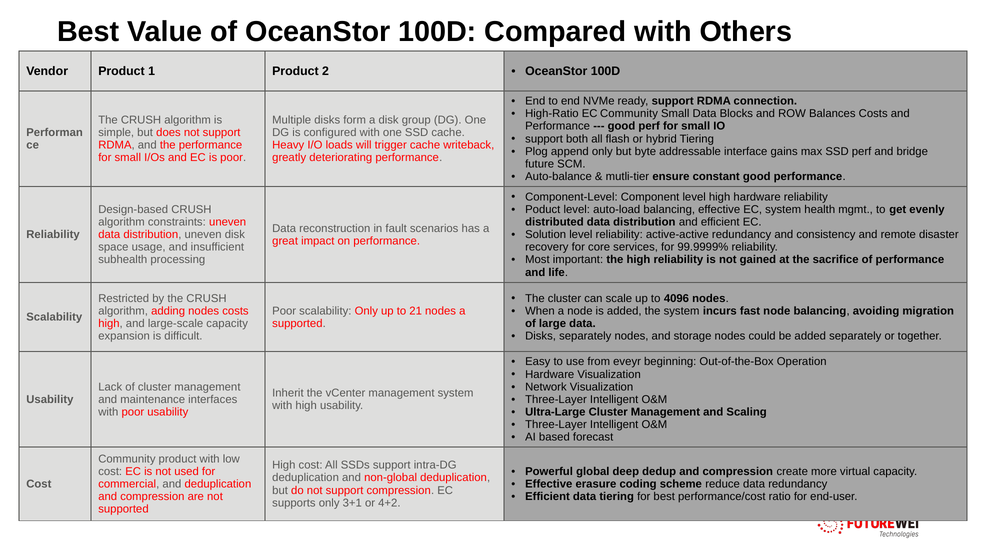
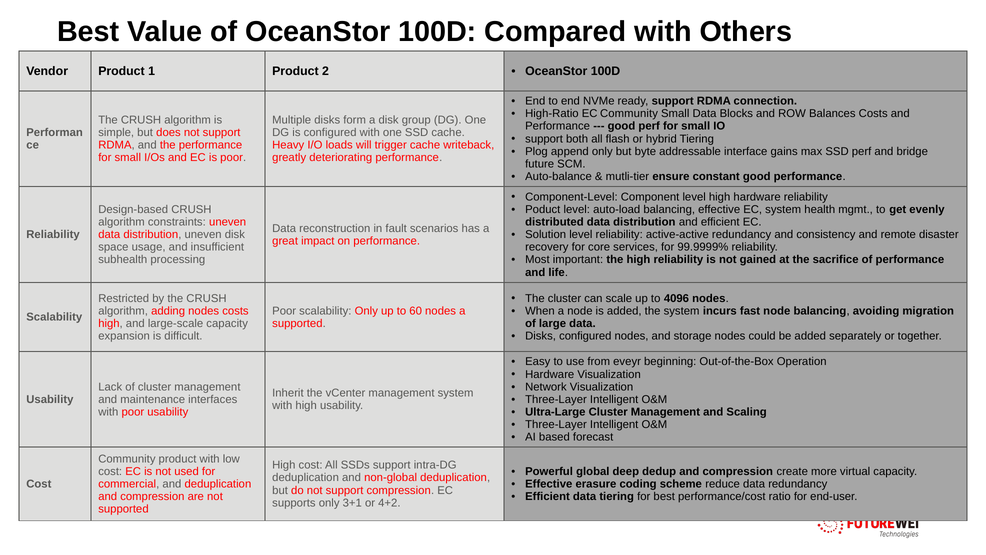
21: 21 -> 60 (416, 311)
Disks separately: separately -> configured (585, 336)
